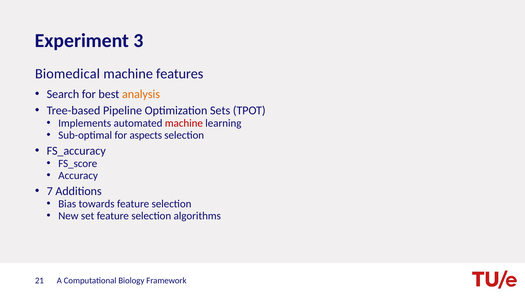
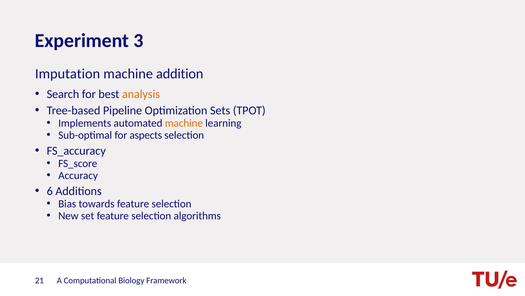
Biomedical: Biomedical -> Imputation (68, 74)
features: features -> addition (180, 74)
machine colour: red -> orange (184, 123)
7: 7 -> 6 (50, 191)
